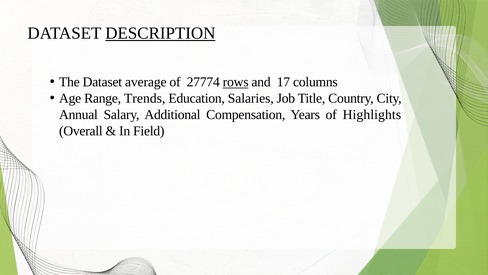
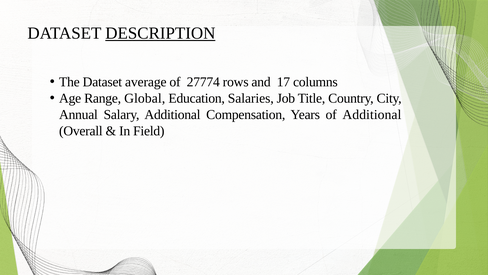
rows underline: present -> none (236, 82)
Trends: Trends -> Global (145, 98)
of Highlights: Highlights -> Additional (372, 115)
